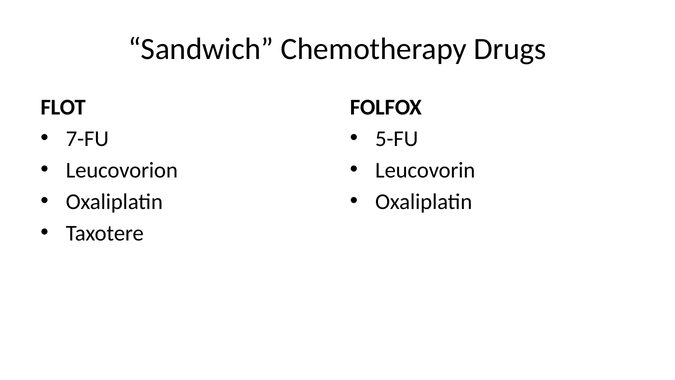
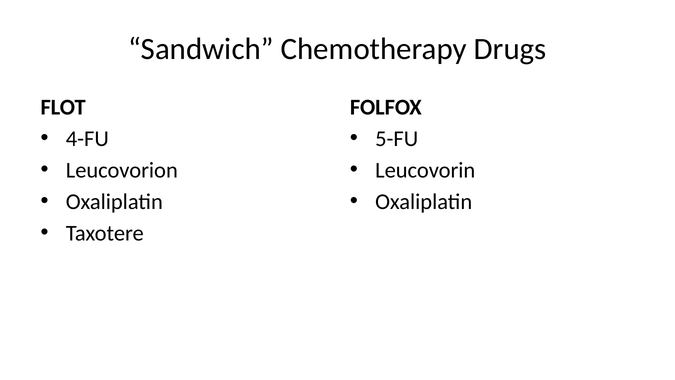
7-FU: 7-FU -> 4-FU (87, 139)
